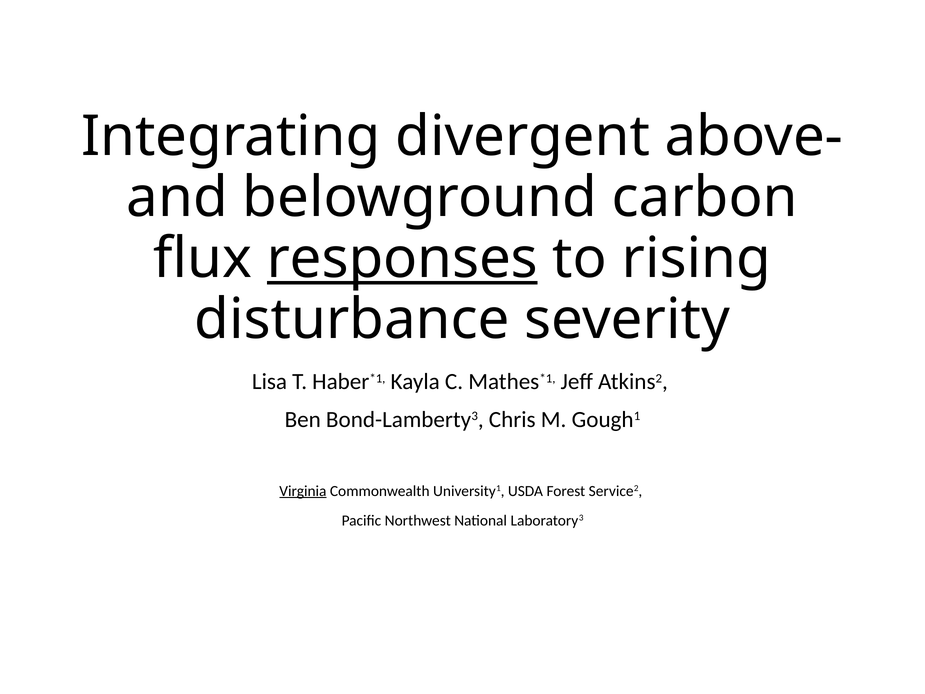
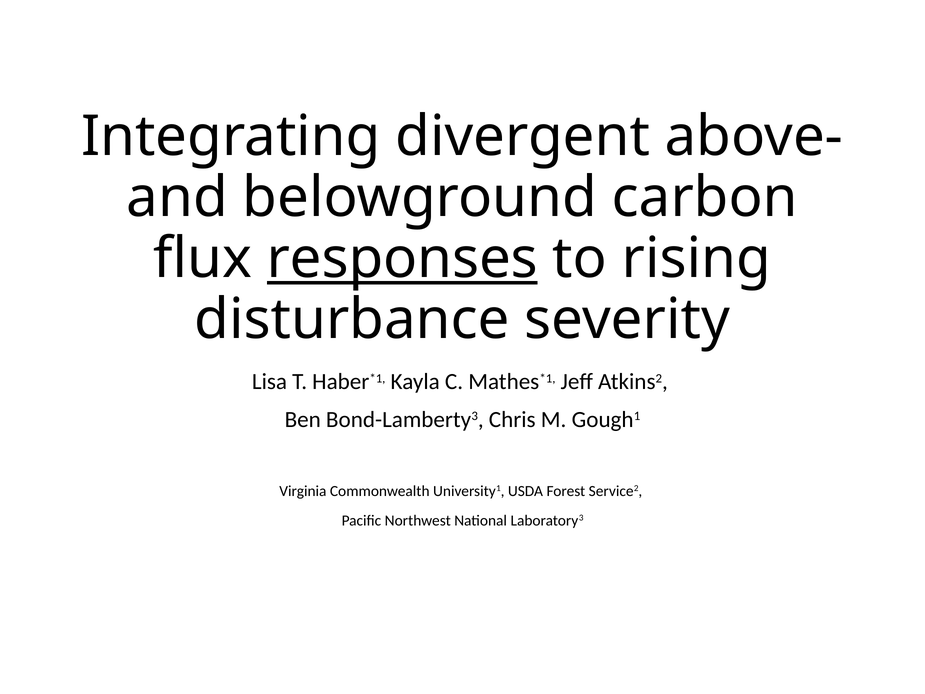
Virginia underline: present -> none (303, 491)
